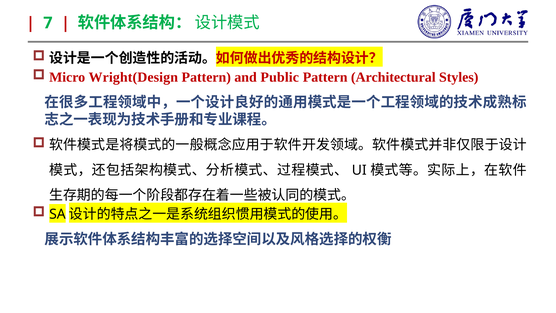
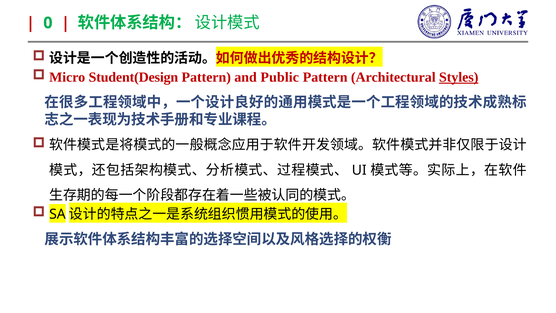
7: 7 -> 0 (48, 23)
Wright(Design: Wright(Design -> Student(Design (133, 77)
Styles underline: none -> present (459, 77)
